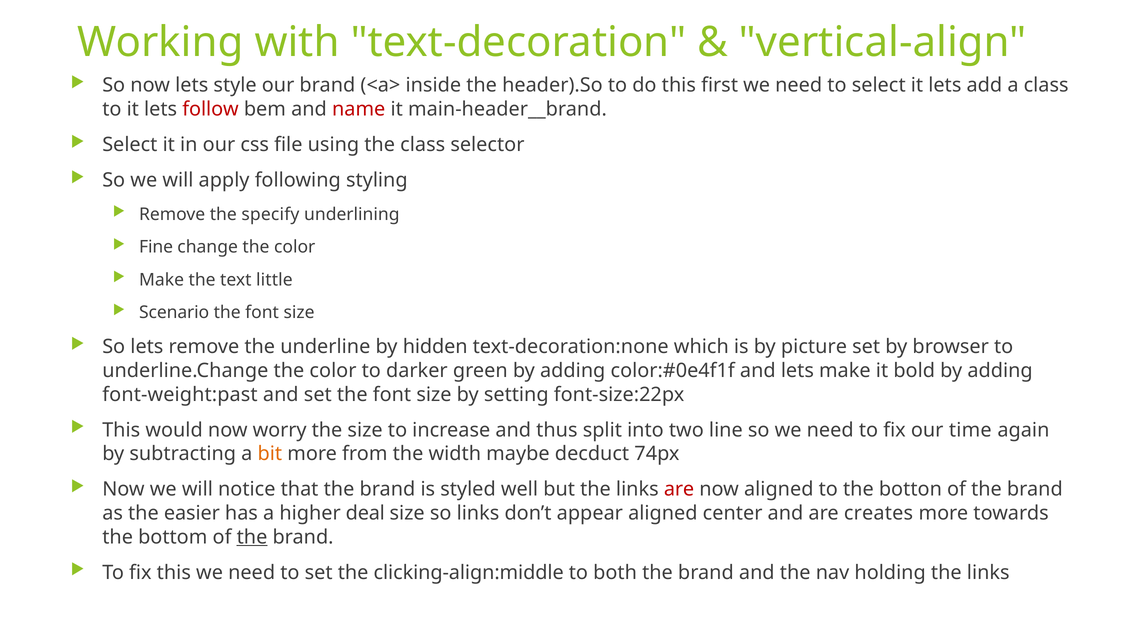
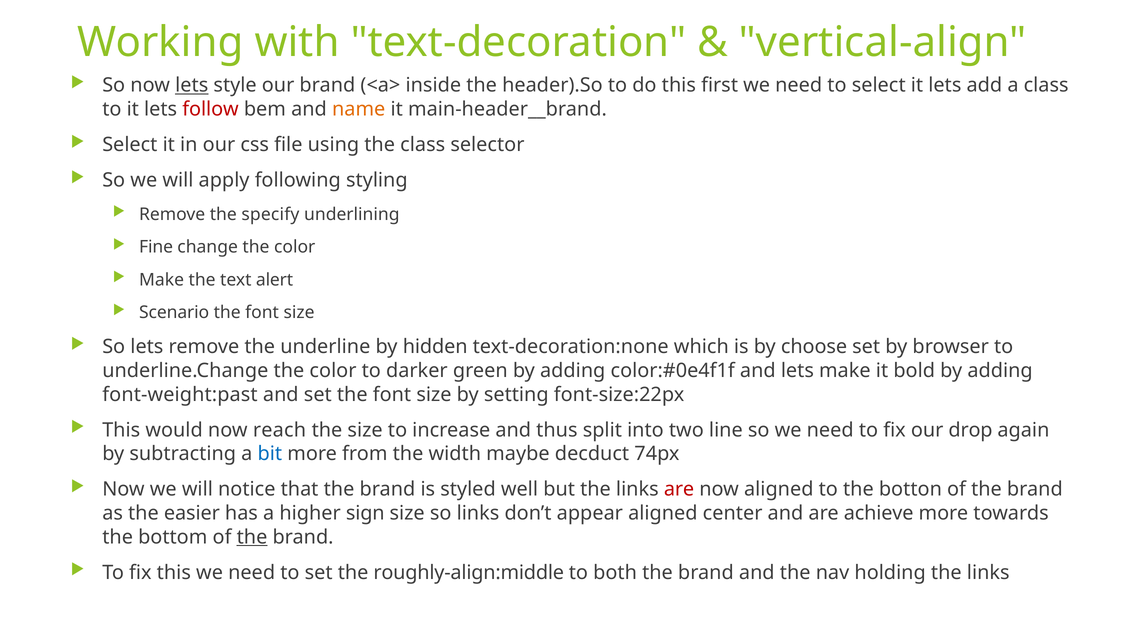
lets underline: none -> present (192, 85)
name colour: red -> orange (359, 109)
little: little -> alert (275, 280)
picture: picture -> choose (814, 347)
worry: worry -> reach (279, 430)
time: time -> drop (971, 430)
bit colour: orange -> blue (270, 454)
deal: deal -> sign (365, 513)
creates: creates -> achieve (879, 513)
clicking-align:middle: clicking-align:middle -> roughly-align:middle (469, 573)
